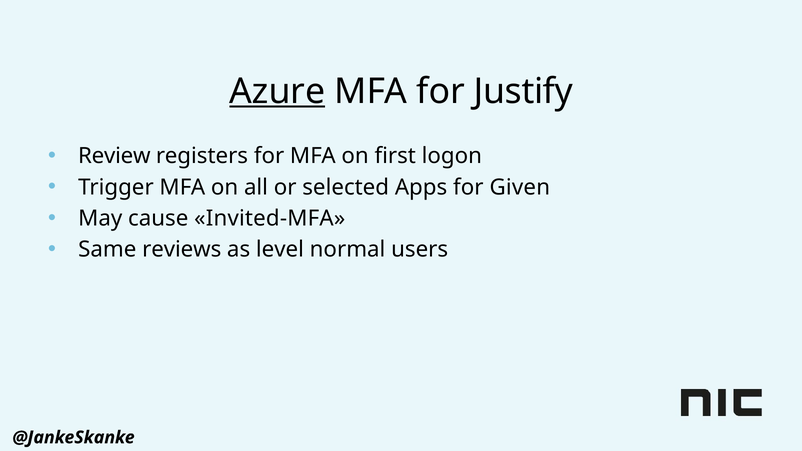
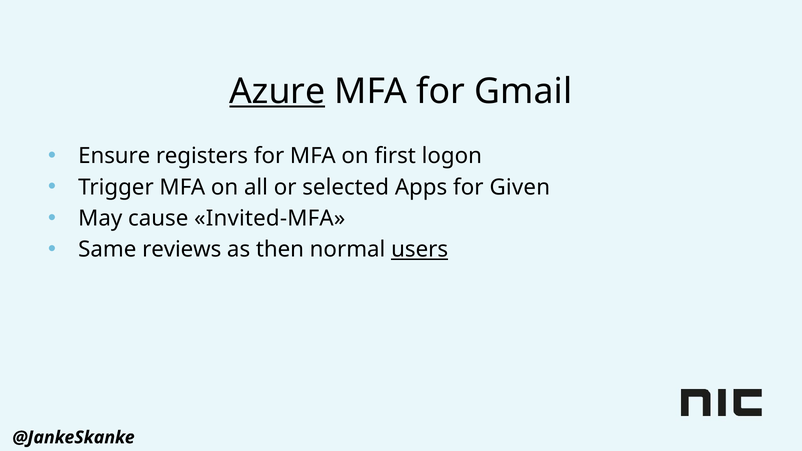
Justify: Justify -> Gmail (523, 91)
Review: Review -> Ensure (114, 156)
level: level -> then (280, 250)
users underline: none -> present (420, 250)
